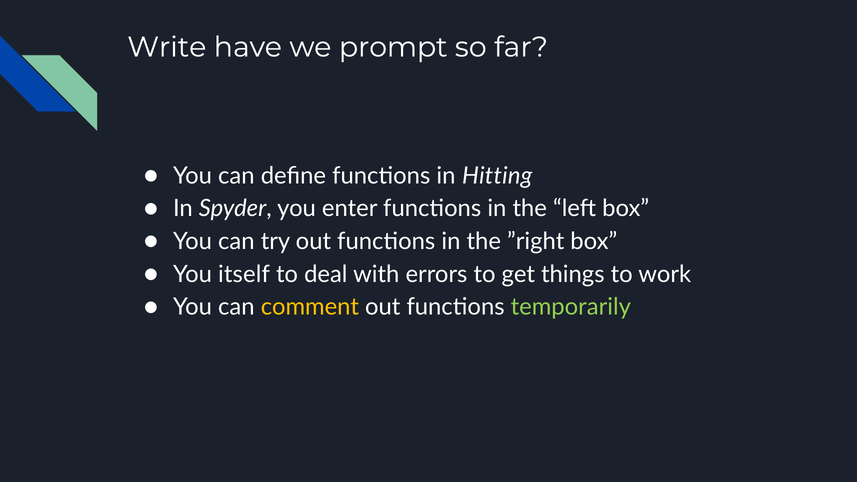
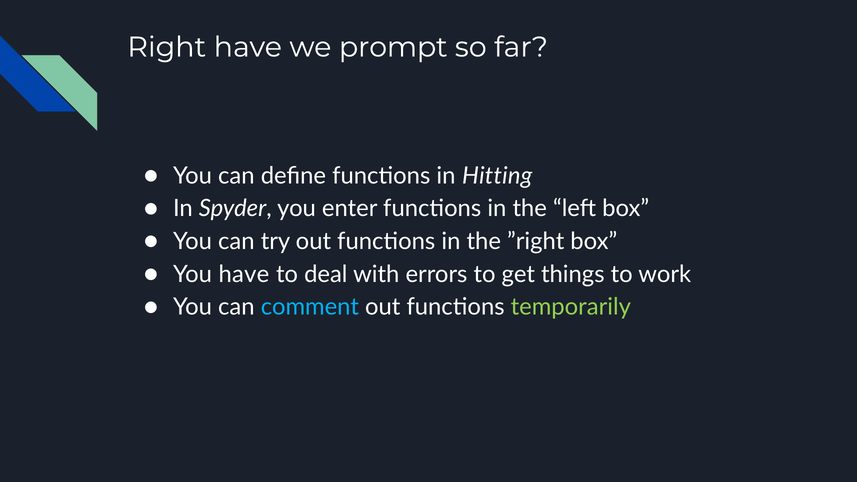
Write: Write -> Right (167, 47)
You itself: itself -> have (244, 274)
comment colour: yellow -> light blue (310, 307)
